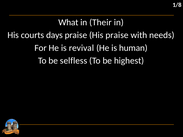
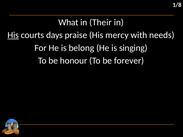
His underline: none -> present (13, 35)
His praise: praise -> mercy (117, 35)
revival: revival -> belong (81, 48)
human: human -> singing (133, 48)
selfless: selfless -> honour (74, 61)
highest: highest -> forever (129, 61)
